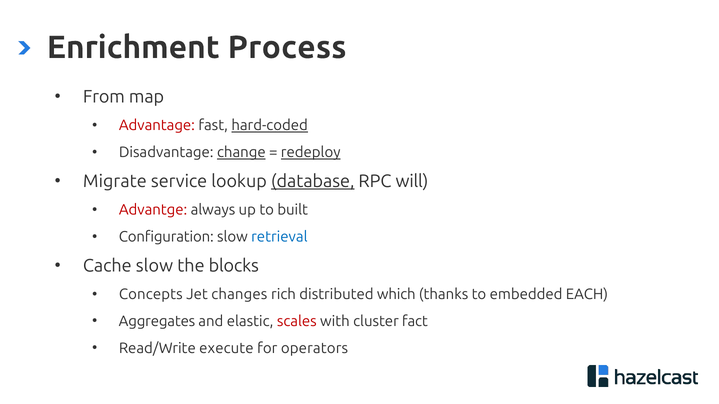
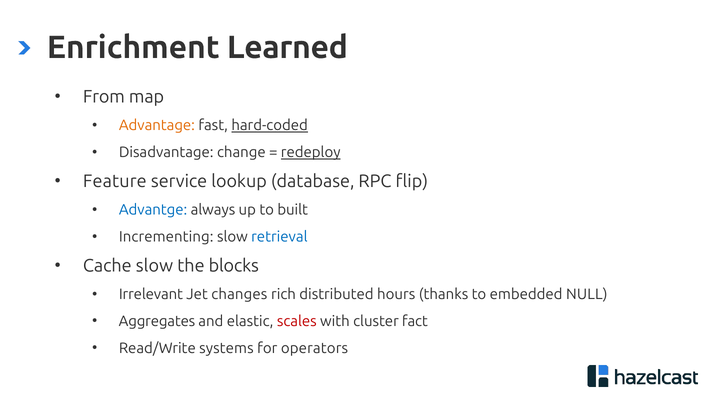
Process: Process -> Learned (287, 47)
Advantage colour: red -> orange (157, 126)
change underline: present -> none (241, 153)
Migrate: Migrate -> Feature (115, 182)
database underline: present -> none (313, 182)
will: will -> flip (412, 182)
Advantge colour: red -> blue (153, 210)
Configuration: Configuration -> Incrementing (166, 237)
Concepts: Concepts -> Irrelevant (151, 295)
which: which -> hours (396, 295)
EACH: EACH -> NULL (587, 295)
execute: execute -> systems (226, 349)
